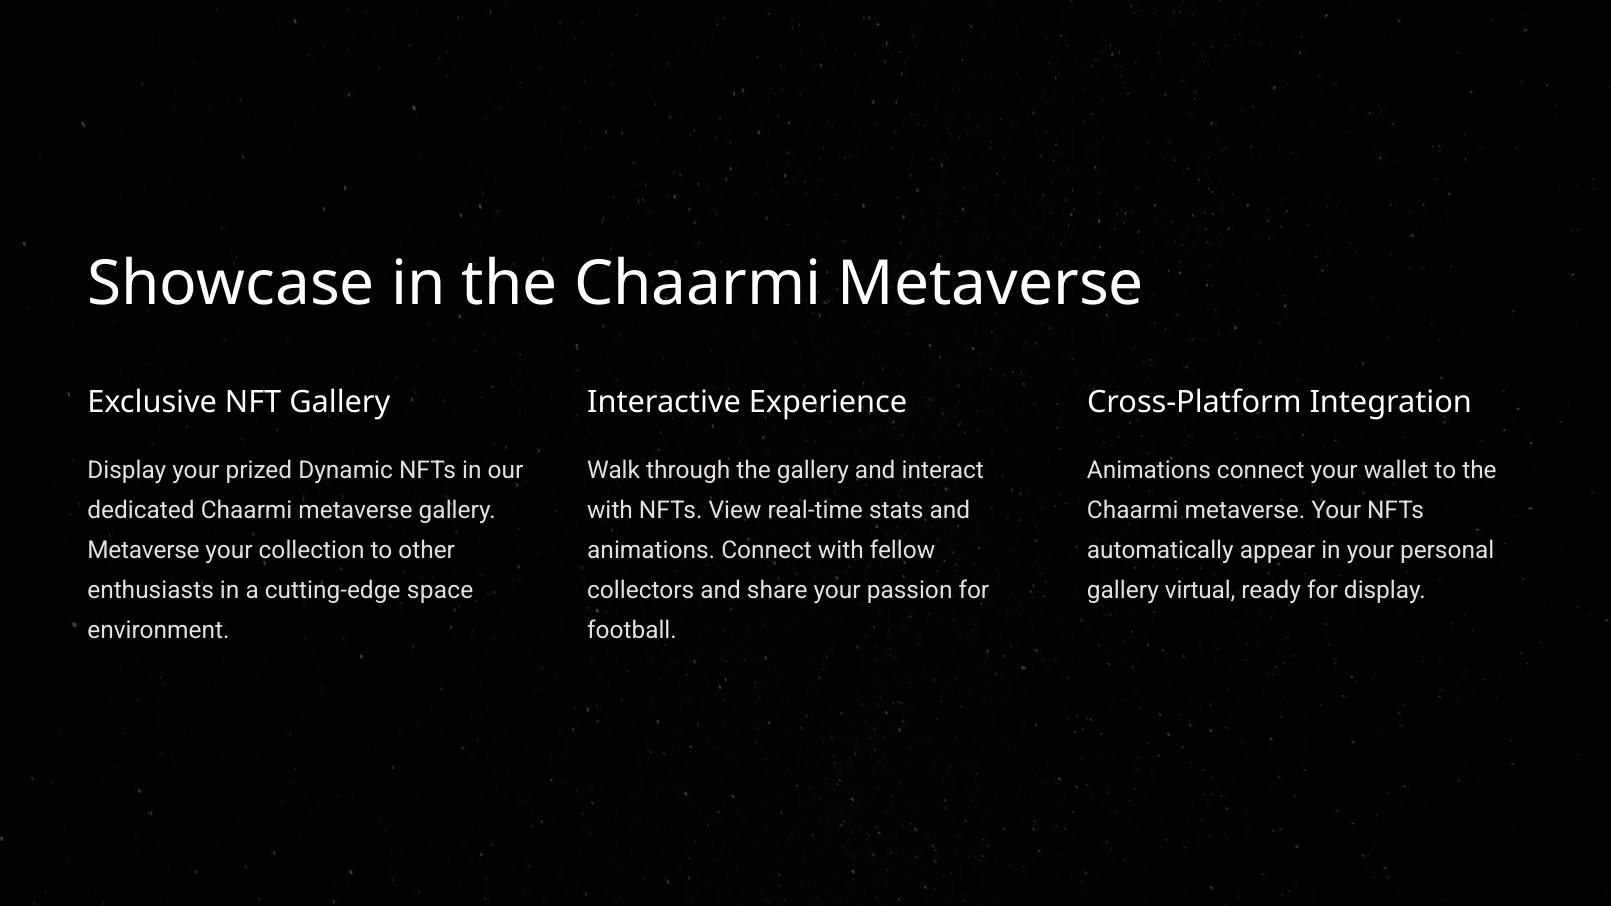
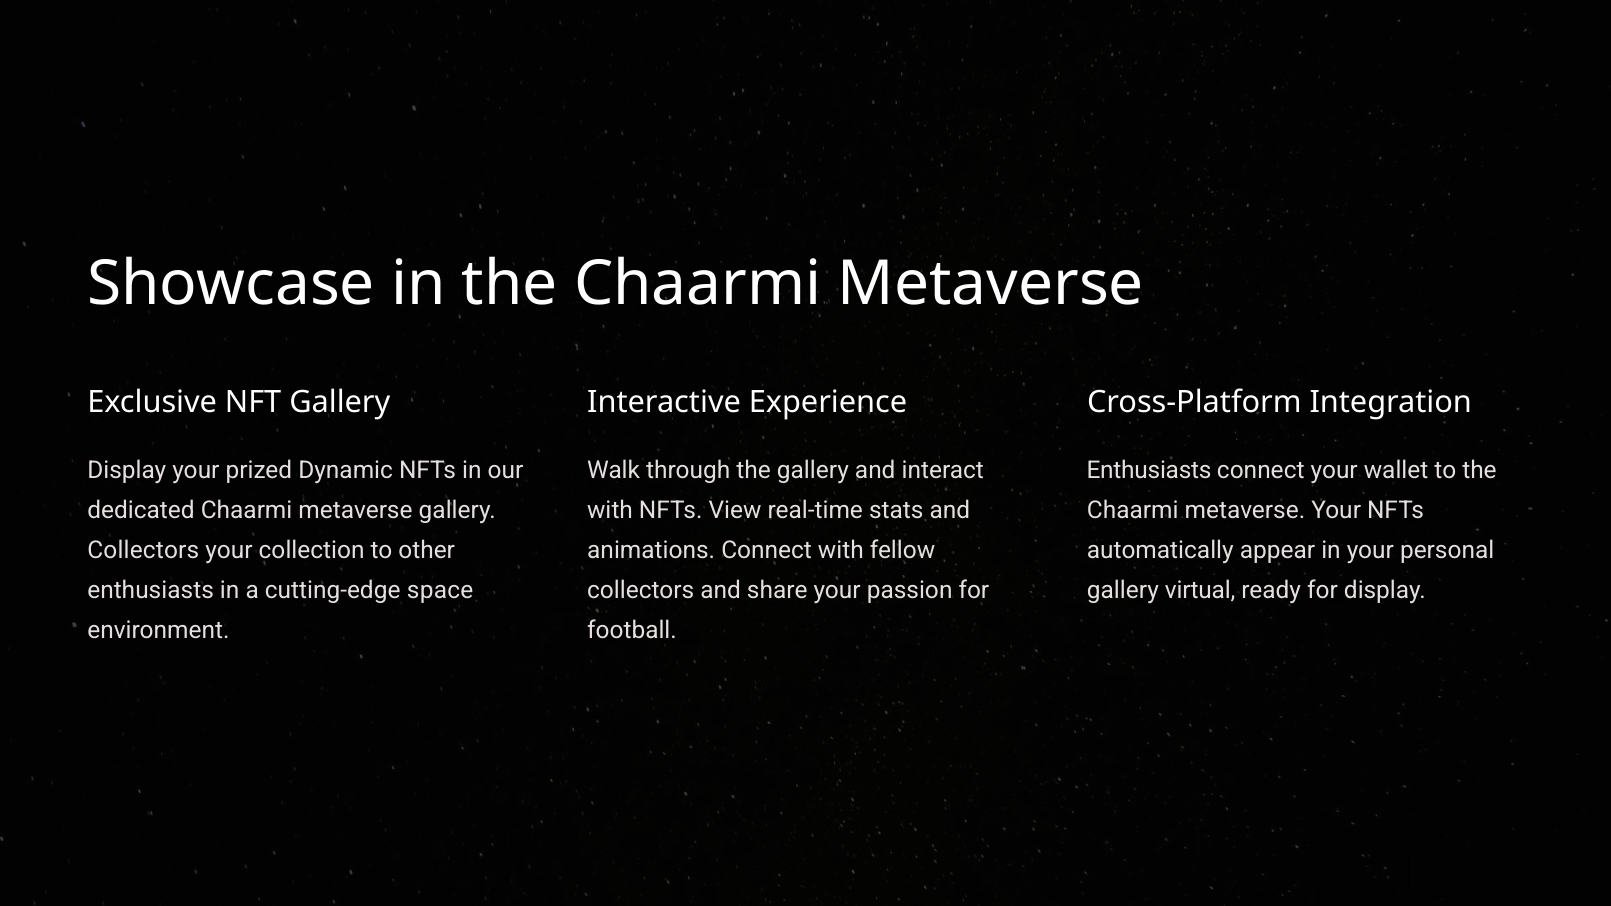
Animations: Animations -> Enthusiasts (1149, 471)
Metaverse: Metaverse -> Collectors (143, 551)
